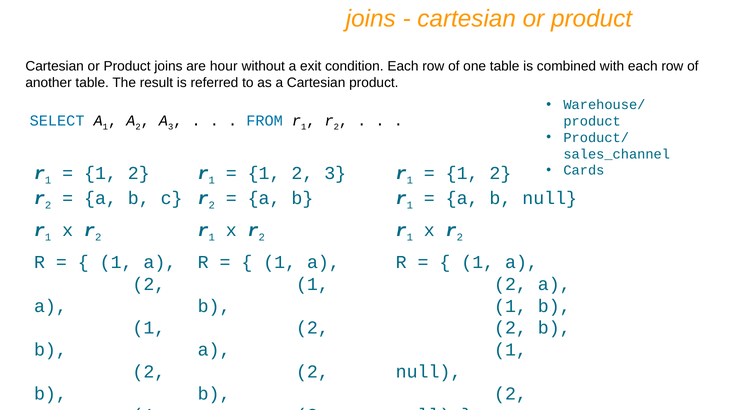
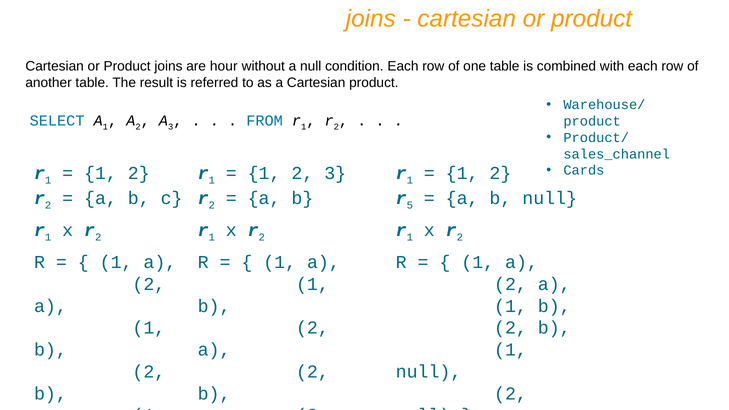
a exit: exit -> null (311, 66)
1: 1 -> 5 (410, 205)
